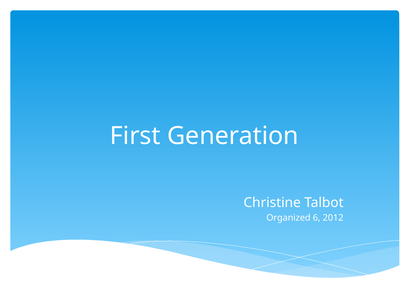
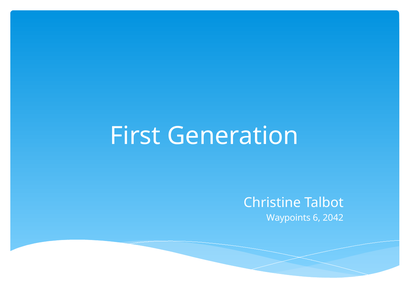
Organized: Organized -> Waypoints (288, 218)
2012: 2012 -> 2042 (333, 218)
